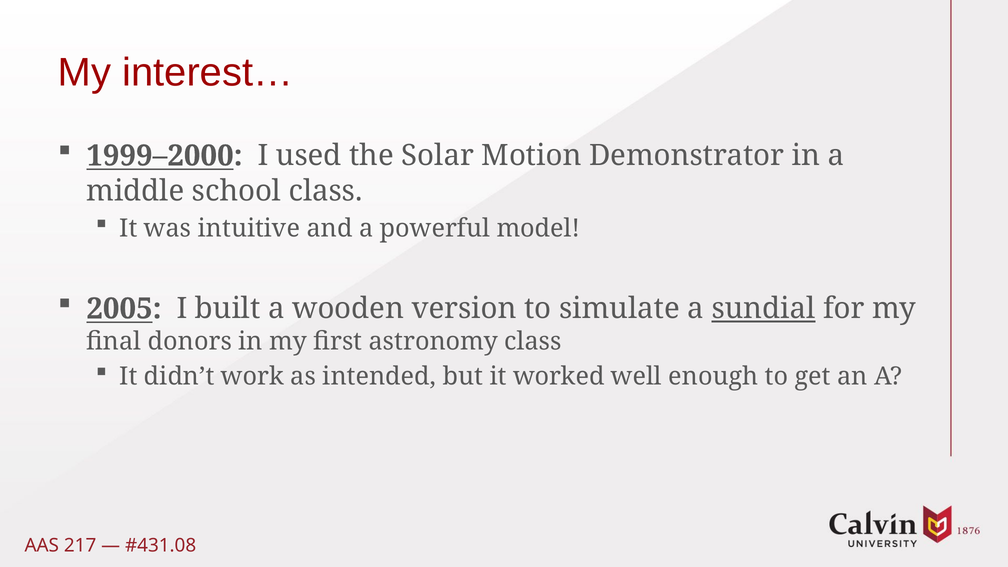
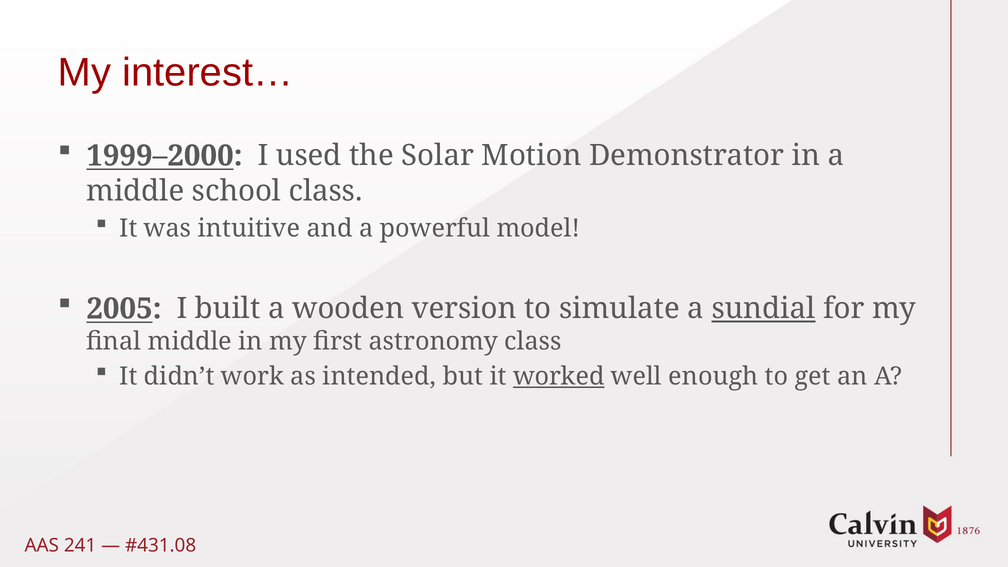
final donors: donors -> middle (190, 341)
worked underline: none -> present (559, 376)
217: 217 -> 241 (80, 545)
